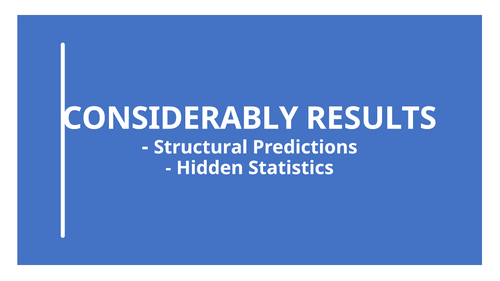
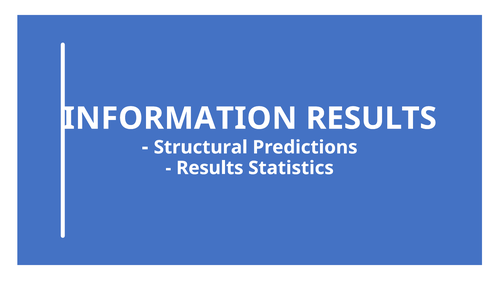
CONSIDERABLY: CONSIDERABLY -> INFORMATION (180, 119)
Hidden: Hidden -> Results (210, 168)
